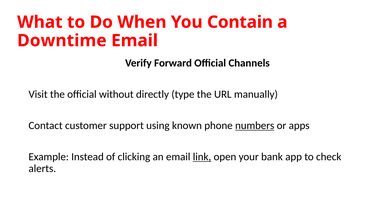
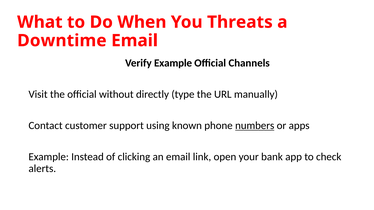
Contain: Contain -> Threats (240, 22)
Verify Forward: Forward -> Example (173, 63)
link underline: present -> none (202, 157)
